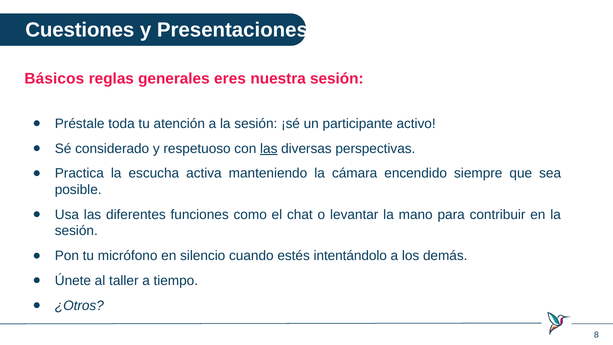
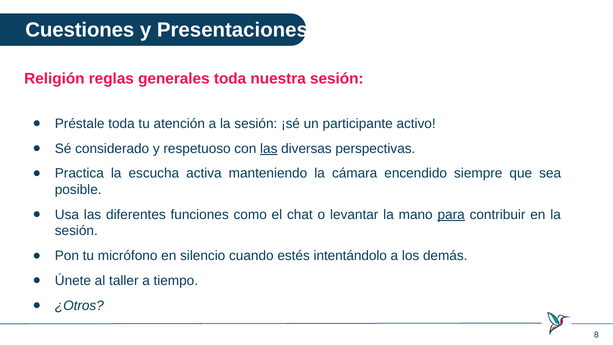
Básicos: Básicos -> Religión (54, 78)
generales eres: eres -> toda (230, 78)
para underline: none -> present (451, 215)
